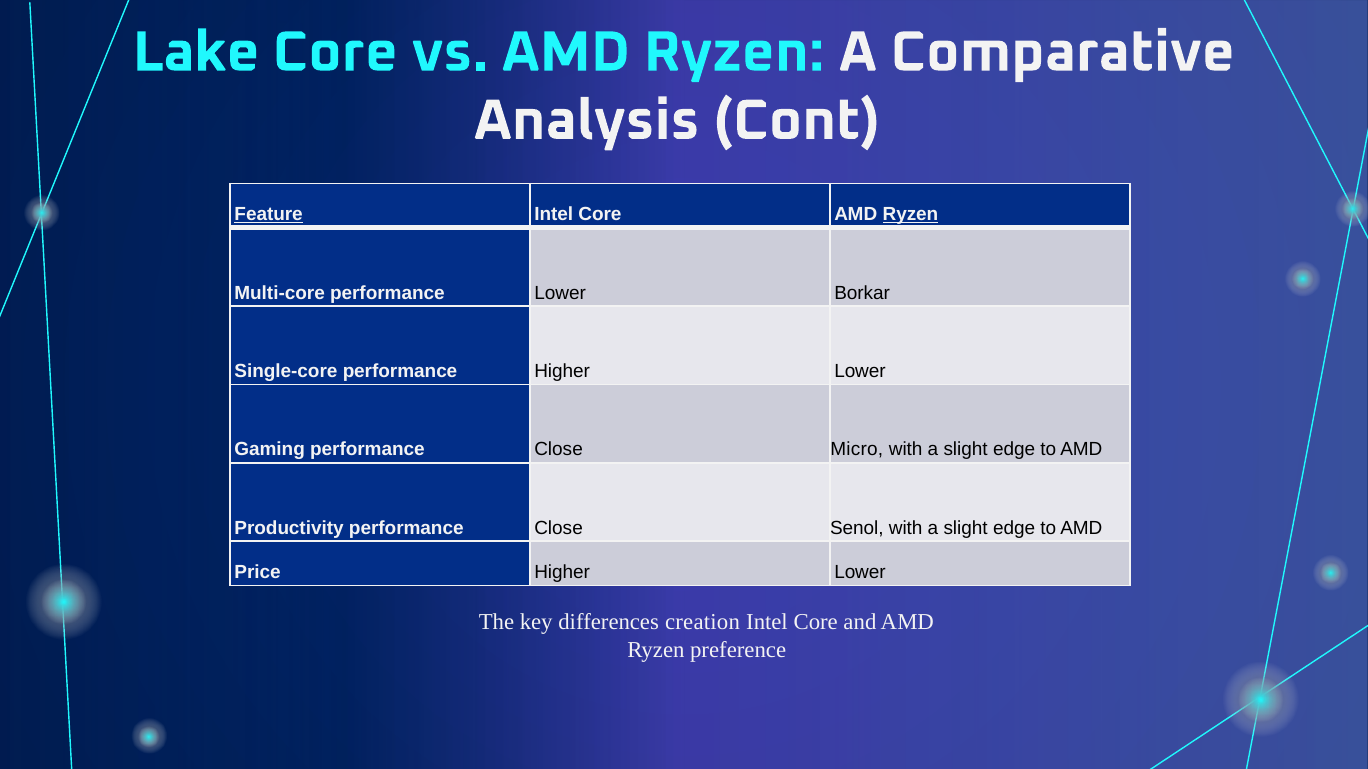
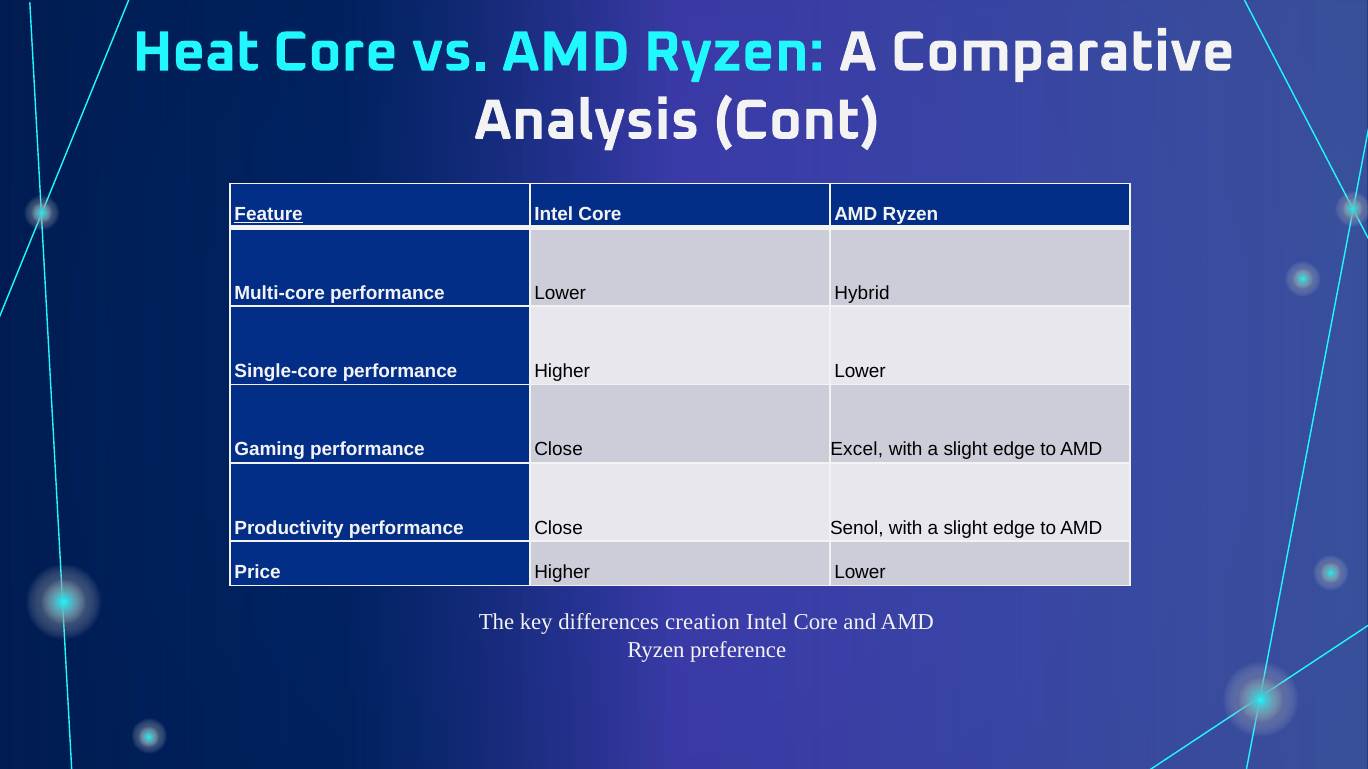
Lake: Lake -> Heat (196, 52)
Ryzen underline: present -> none (910, 215)
Borkar: Borkar -> Hybrid (862, 293)
Micro: Micro -> Excel (857, 450)
